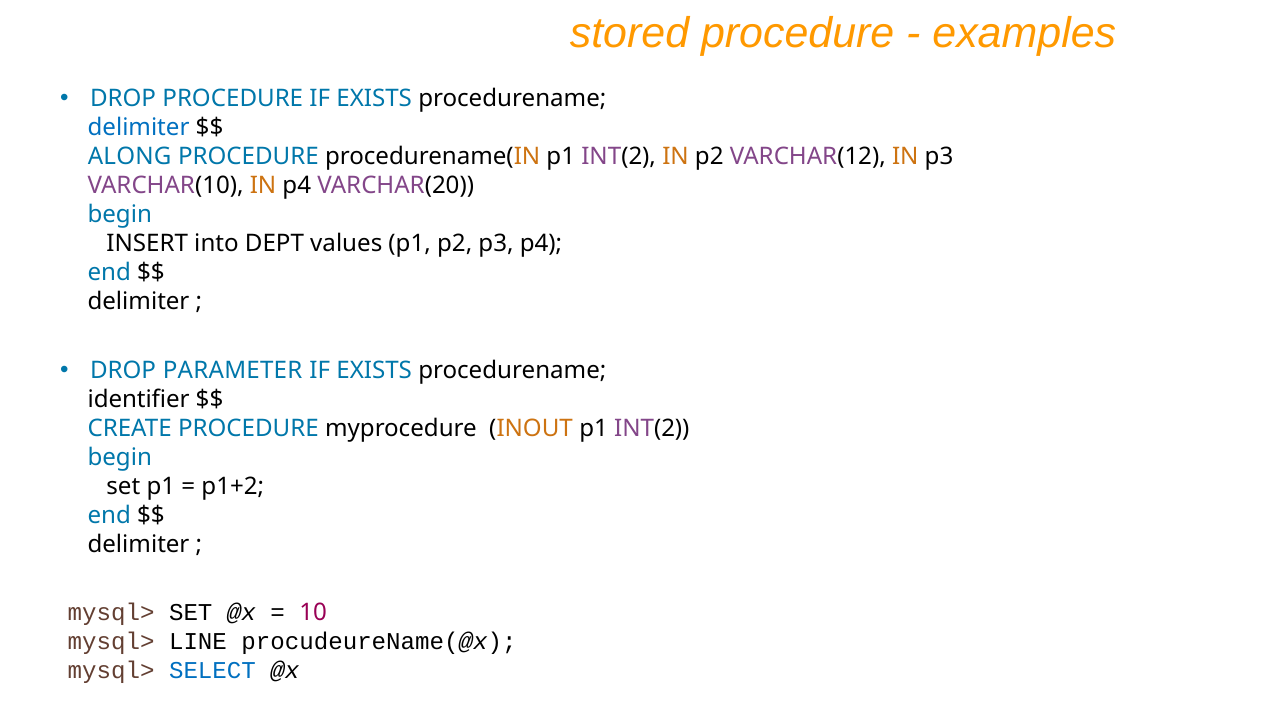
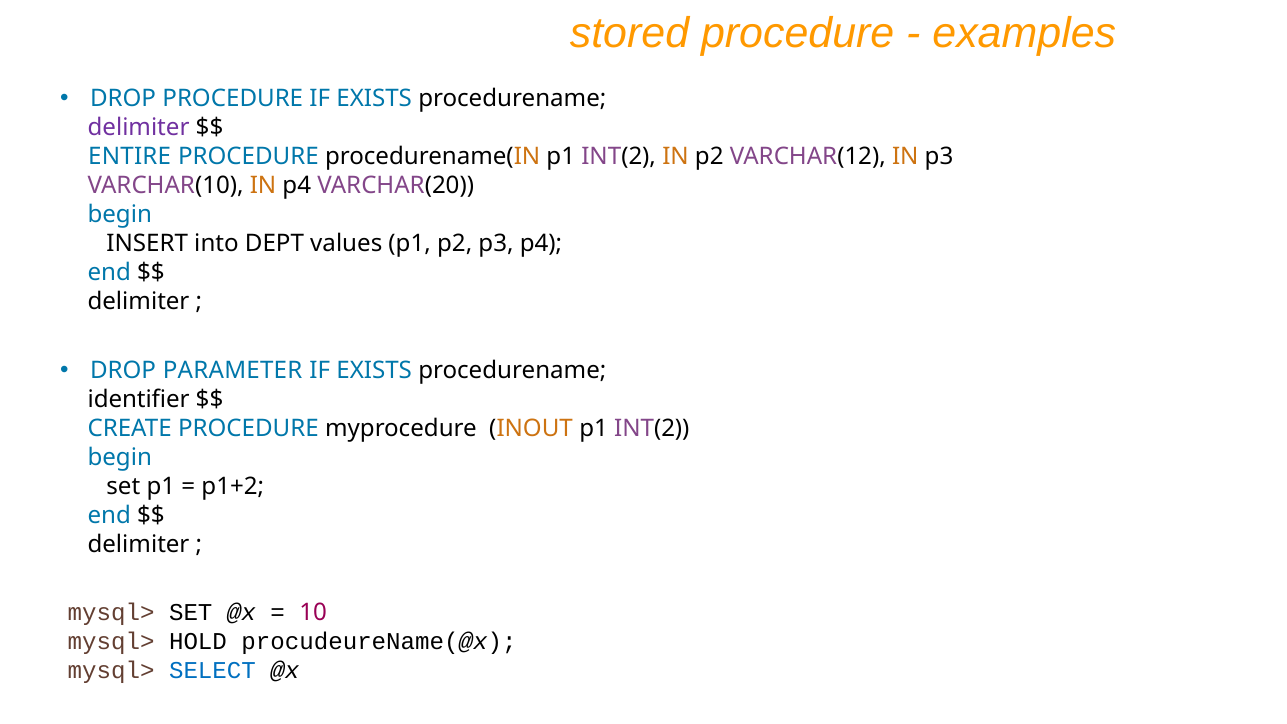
delimiter colour: blue -> purple (139, 128)
ALONG: ALONG -> ENTIRE (130, 157)
LINE: LINE -> HOLD (198, 641)
